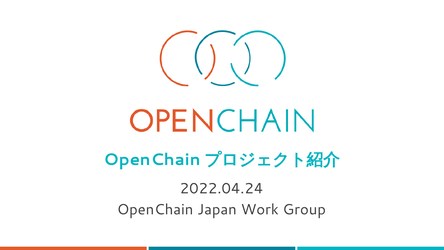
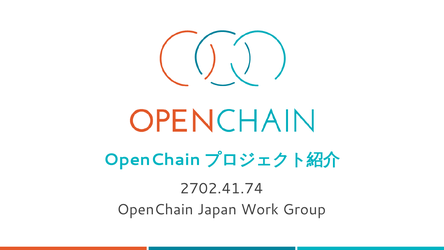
2022.04.24: 2022.04.24 -> 2702.41.74 (221, 189)
